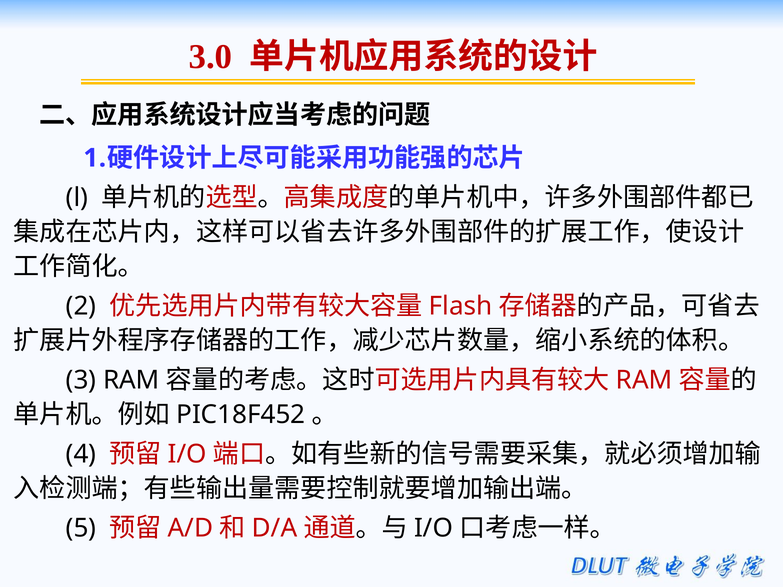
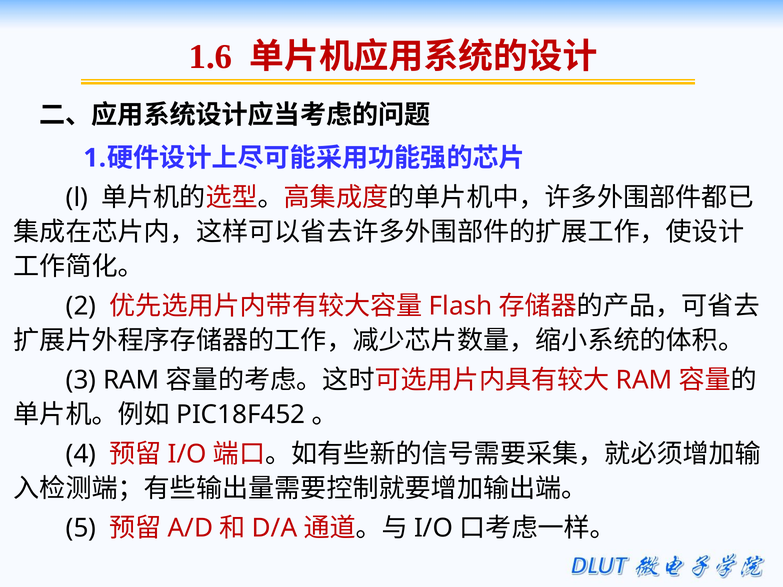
3.0: 3.0 -> 1.6 (211, 57)
